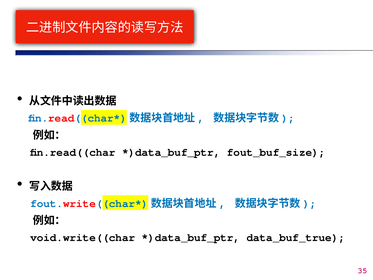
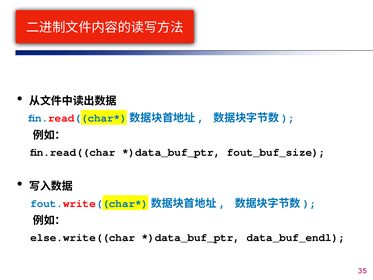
void.write((char: void.write((char -> else.write((char (83, 237)
data_buf_true: data_buf_true -> data_buf_endl (296, 237)
